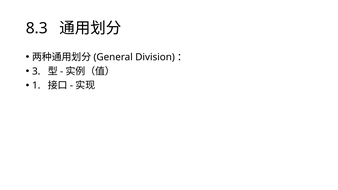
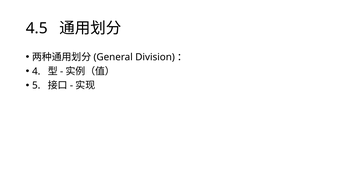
8.3: 8.3 -> 4.5 (37, 28)
3: 3 -> 4 (36, 71)
1: 1 -> 5 (36, 85)
